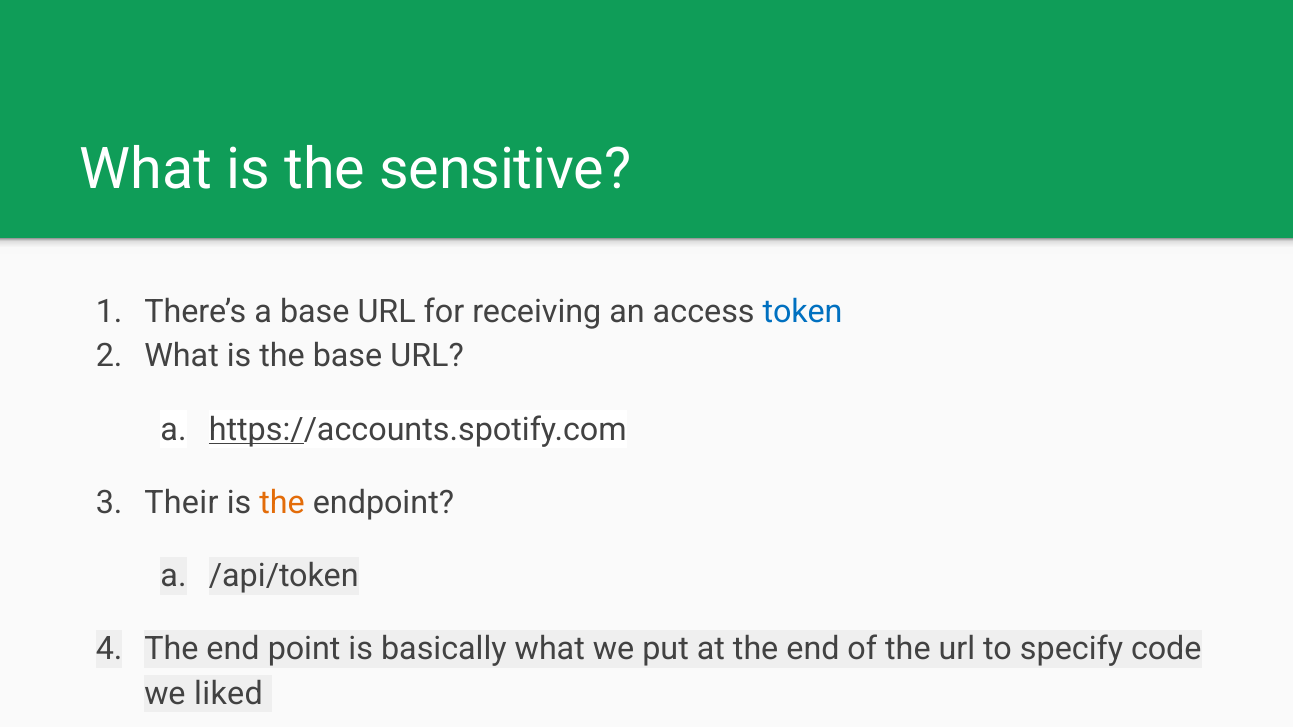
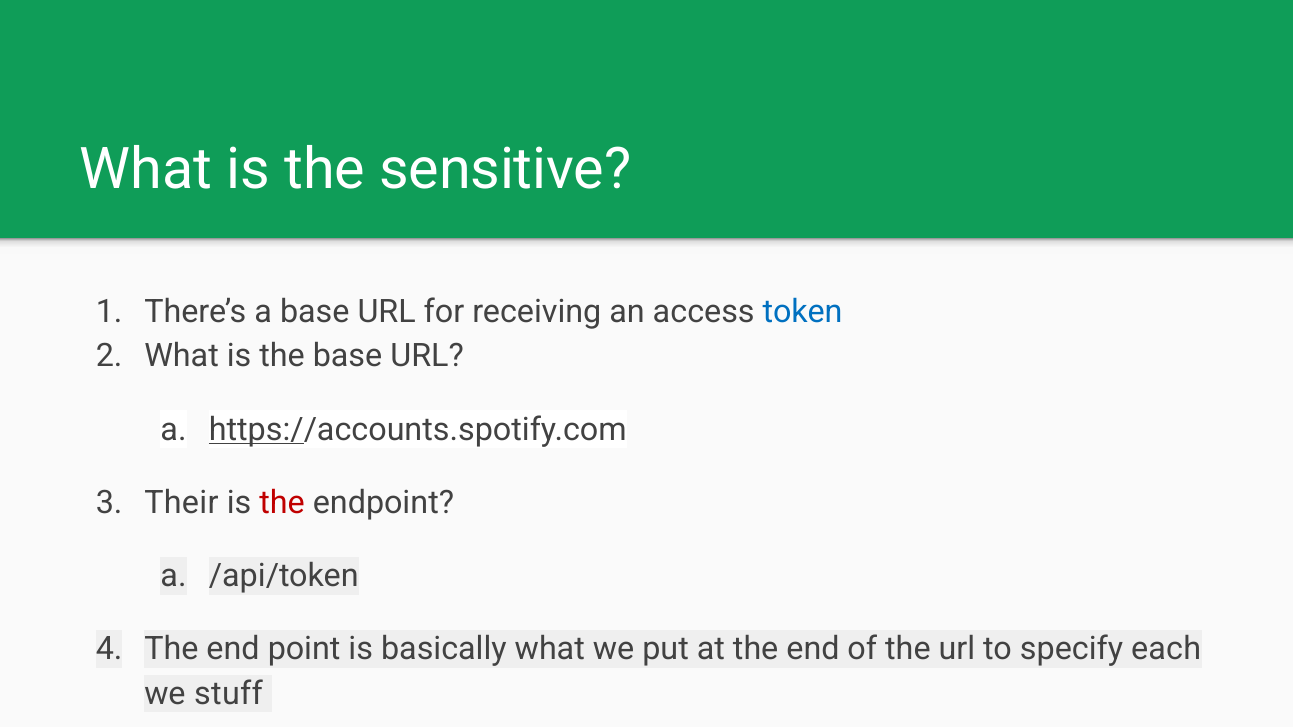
the colour: orange -> red (282, 503)
code: code -> each (1166, 650)
liked: liked -> stuff (229, 694)
